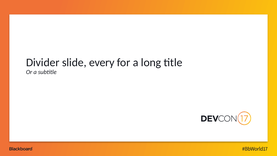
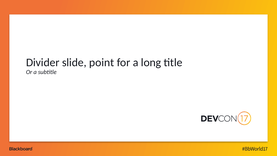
every: every -> point (102, 62)
